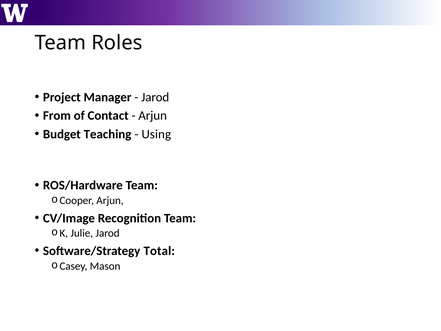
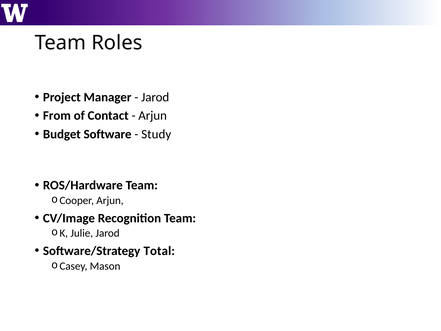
Teaching: Teaching -> Software (108, 134)
Using: Using -> Study (156, 134)
